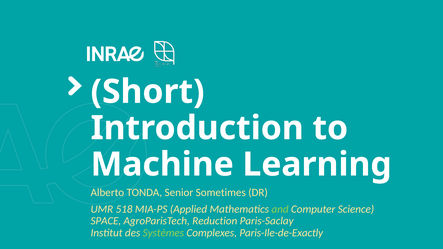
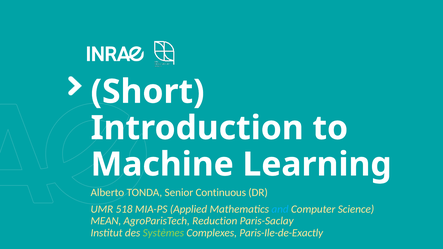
Sometimes: Sometimes -> Continuous (221, 193)
and colour: light green -> light blue (280, 209)
SPACE: SPACE -> MEAN (106, 221)
